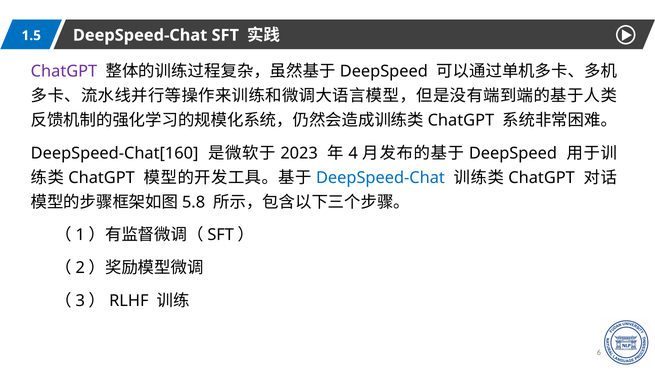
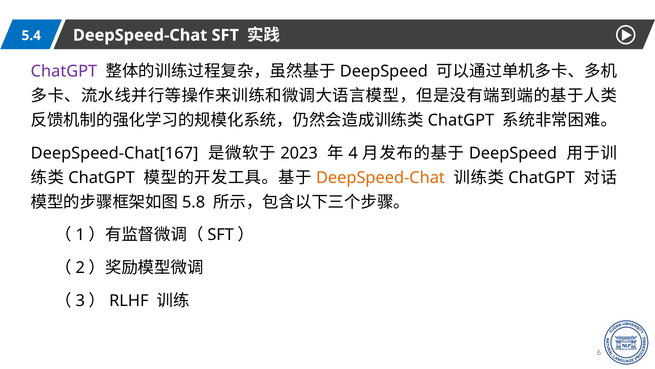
1.5: 1.5 -> 5.4 (31, 36)
DeepSpeed-Chat[160: DeepSpeed-Chat[160 -> DeepSpeed-Chat[167 (115, 153)
DeepSpeed-Chat colour: blue -> orange (380, 177)
